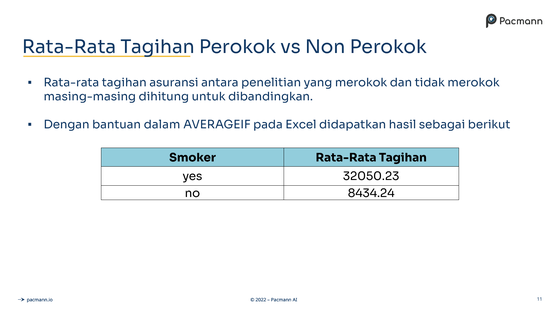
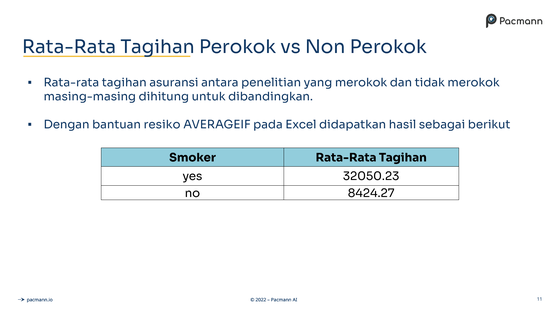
dalam: dalam -> resiko (162, 125)
8434.24: 8434.24 -> 8424.27 (371, 193)
